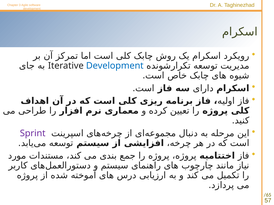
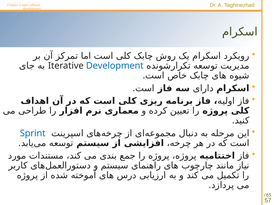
Sprint colour: purple -> blue (33, 134)
